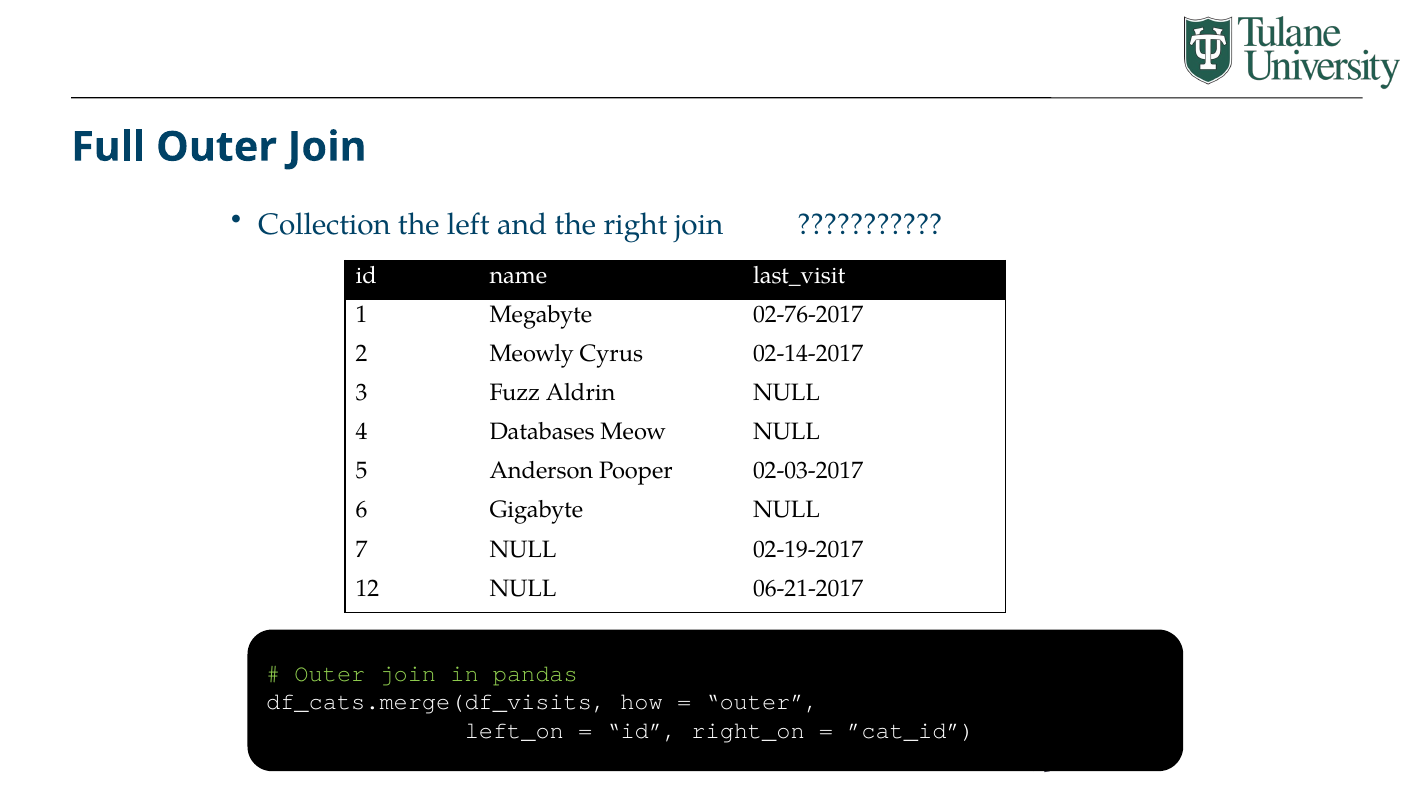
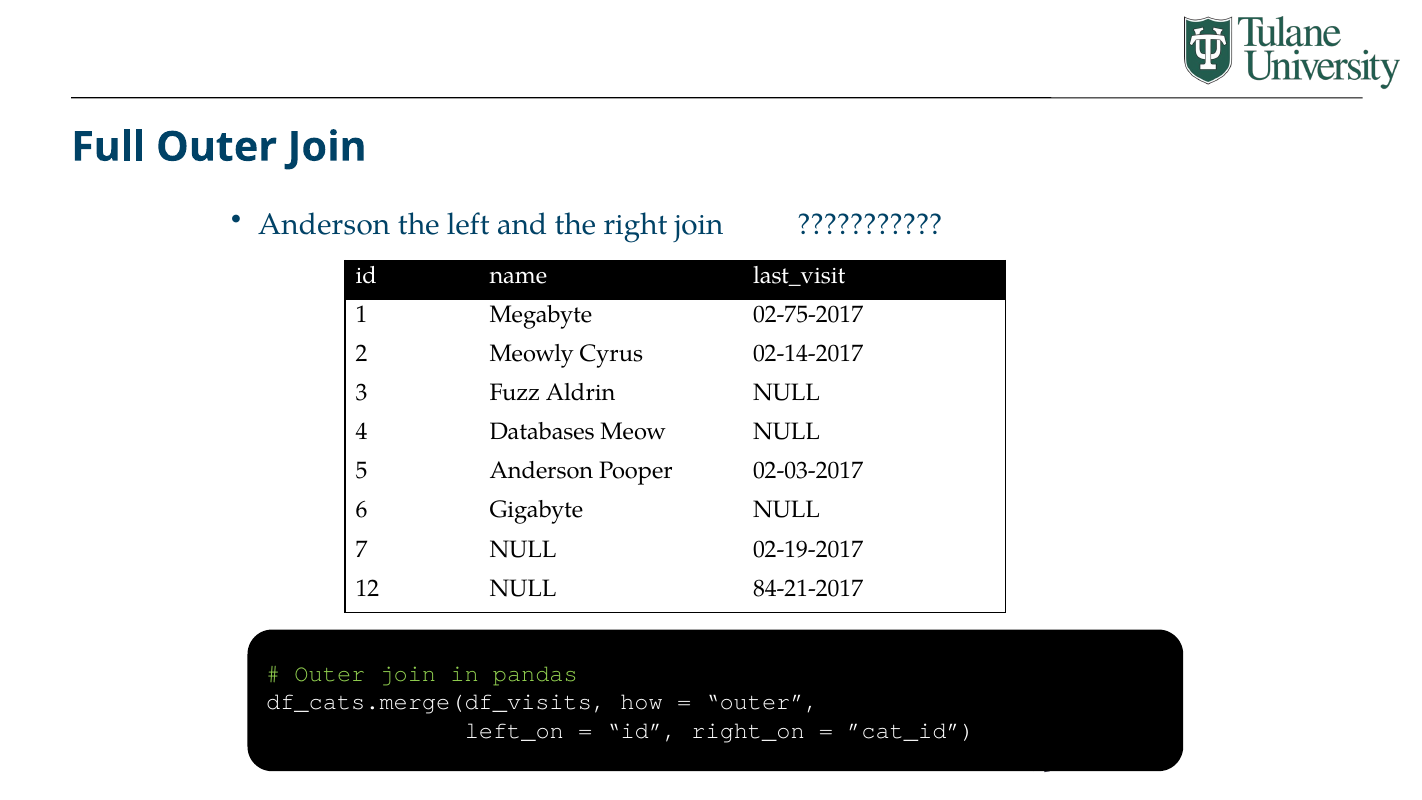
Collection: Collection -> Anderson (324, 224)
02-76-2017: 02-76-2017 -> 02-75-2017 (808, 314)
06-21-2017: 06-21-2017 -> 84-21-2017 (808, 588)
